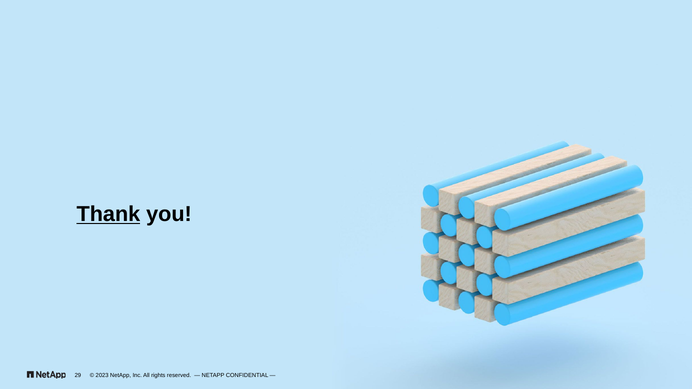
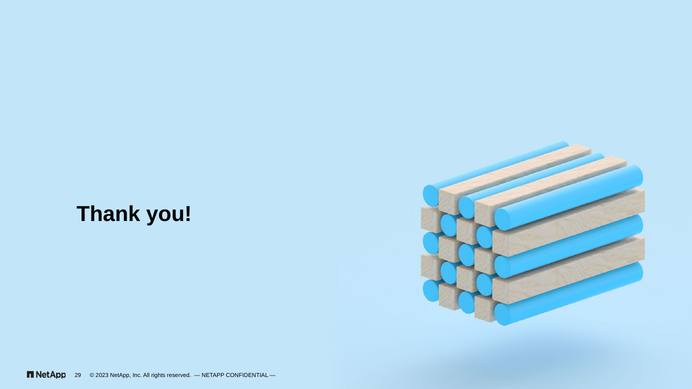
Thank underline: present -> none (108, 214)
